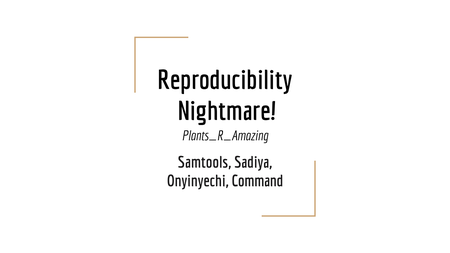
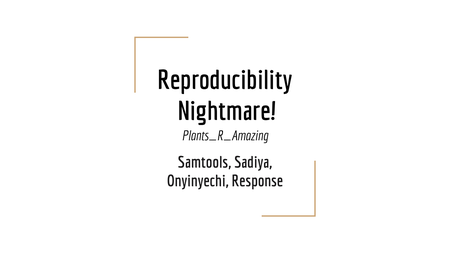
Command: Command -> Response (257, 181)
